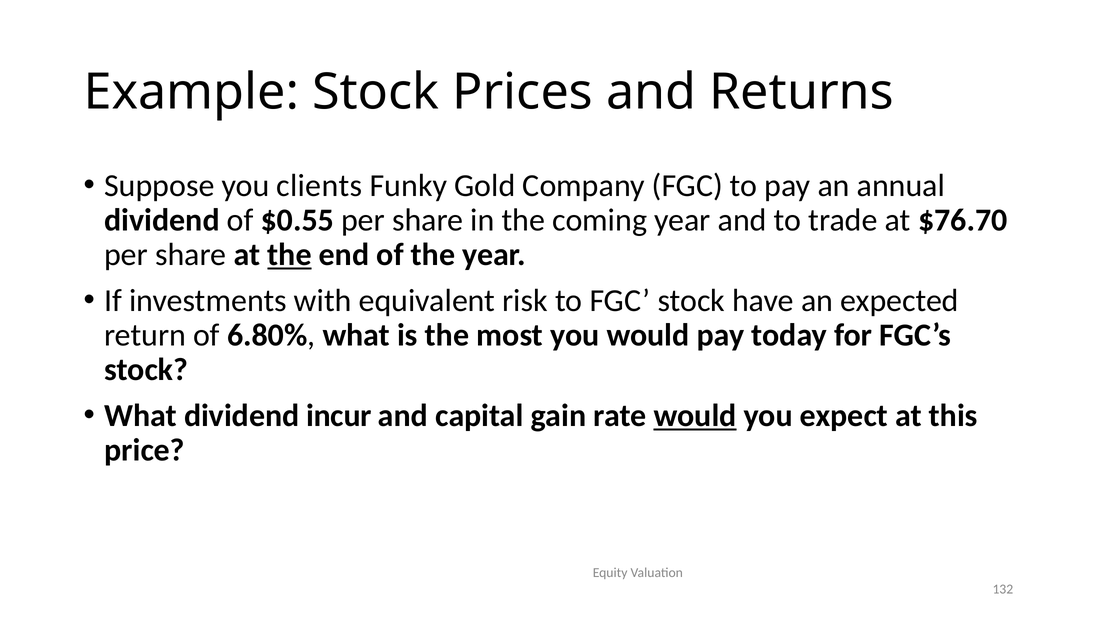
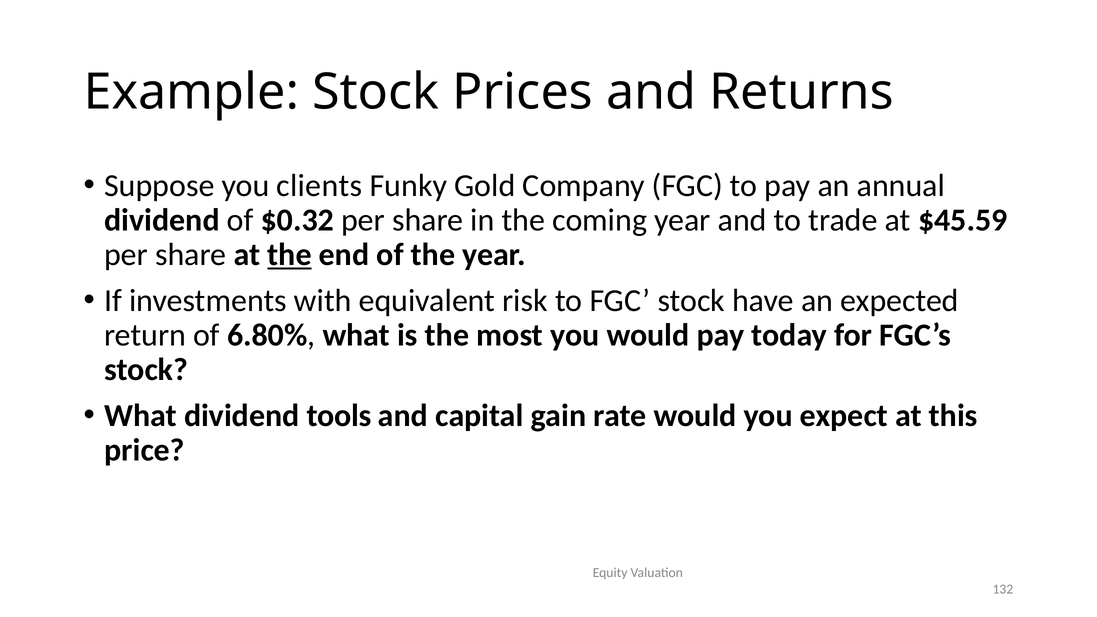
$0.55: $0.55 -> $0.32 (297, 220)
$76.70: $76.70 -> $45.59 (963, 220)
incur: incur -> tools (339, 416)
would underline: present -> none (695, 416)
